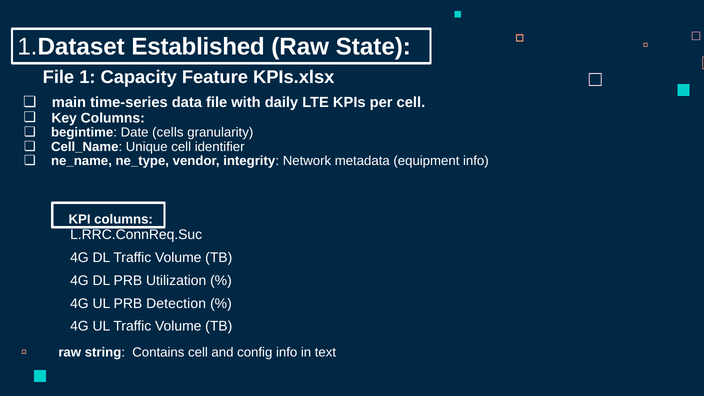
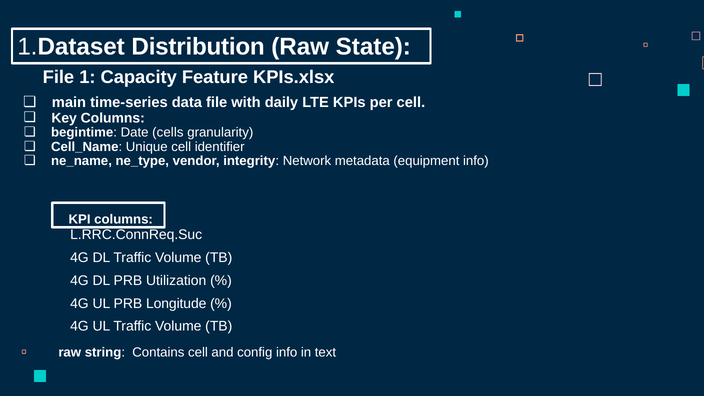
Established: Established -> Distribution (198, 47)
Detection: Detection -> Longitude (176, 303)
